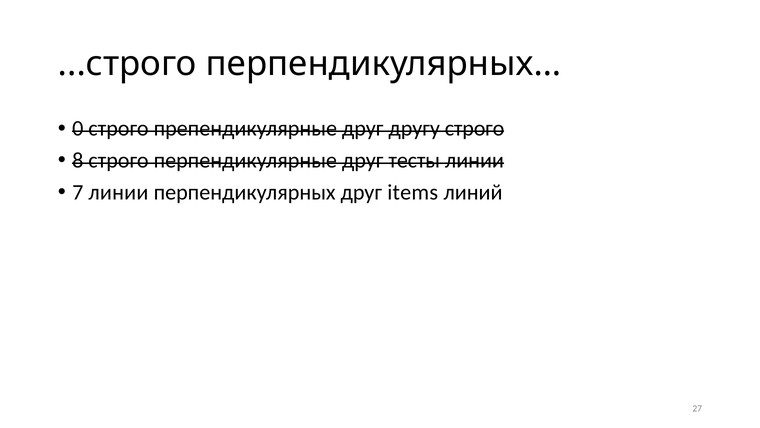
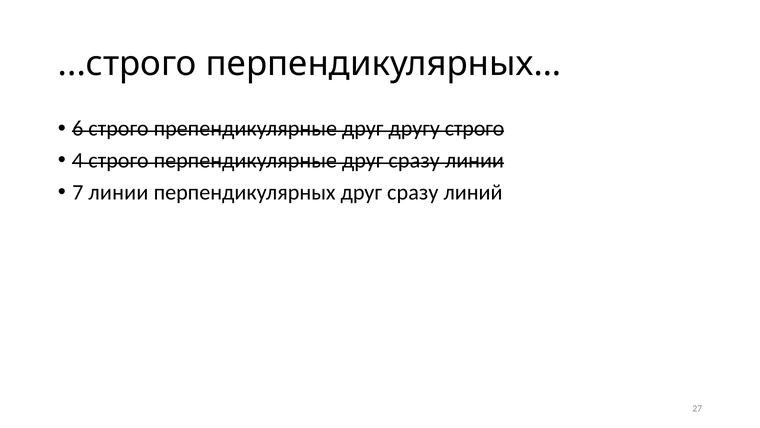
0: 0 -> 6 (78, 128)
8: 8 -> 4 (78, 160)
перпендикулярные друг тесты: тесты -> сразу (414, 160)
перпендикулярных друг items: items -> сразу (413, 192)
